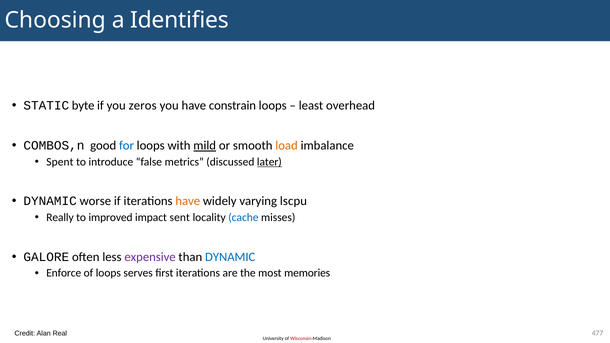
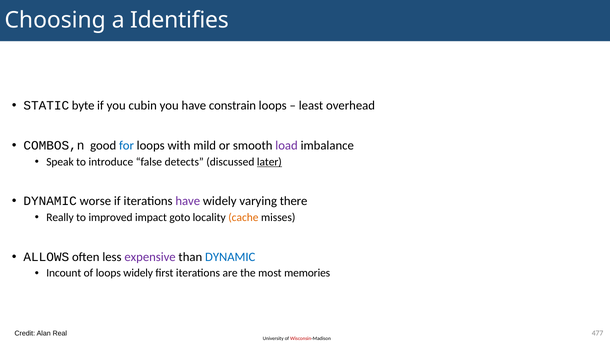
zeros: zeros -> cubin (143, 105)
mild underline: present -> none (205, 146)
load colour: orange -> purple (287, 146)
Spent: Spent -> Speak (60, 162)
metrics: metrics -> detects (184, 162)
have colour: orange -> purple (188, 201)
lscpu: lscpu -> there (294, 201)
sent: sent -> goto (180, 218)
cache colour: blue -> orange (243, 218)
GALORE: GALORE -> ALLOWS (46, 257)
Enforce: Enforce -> Incount (64, 273)
loops serves: serves -> widely (138, 273)
